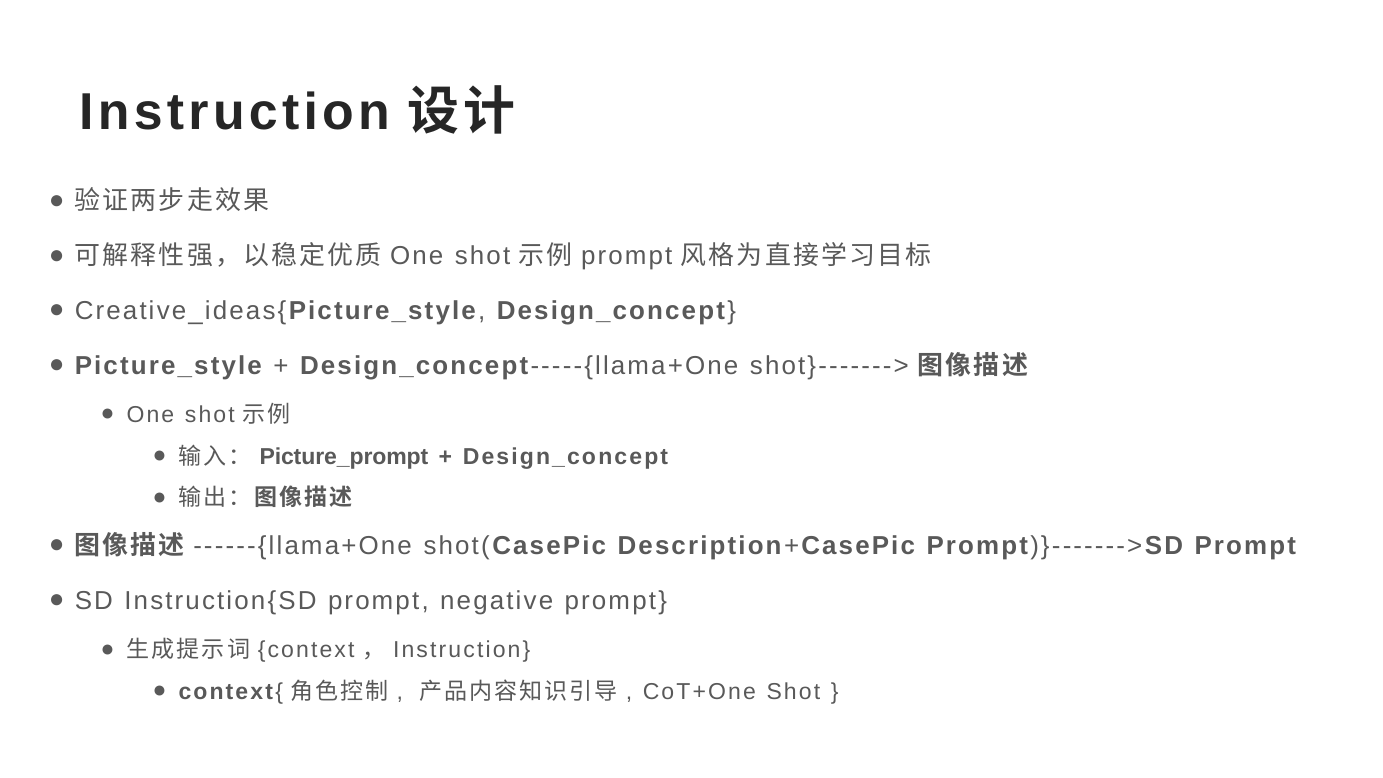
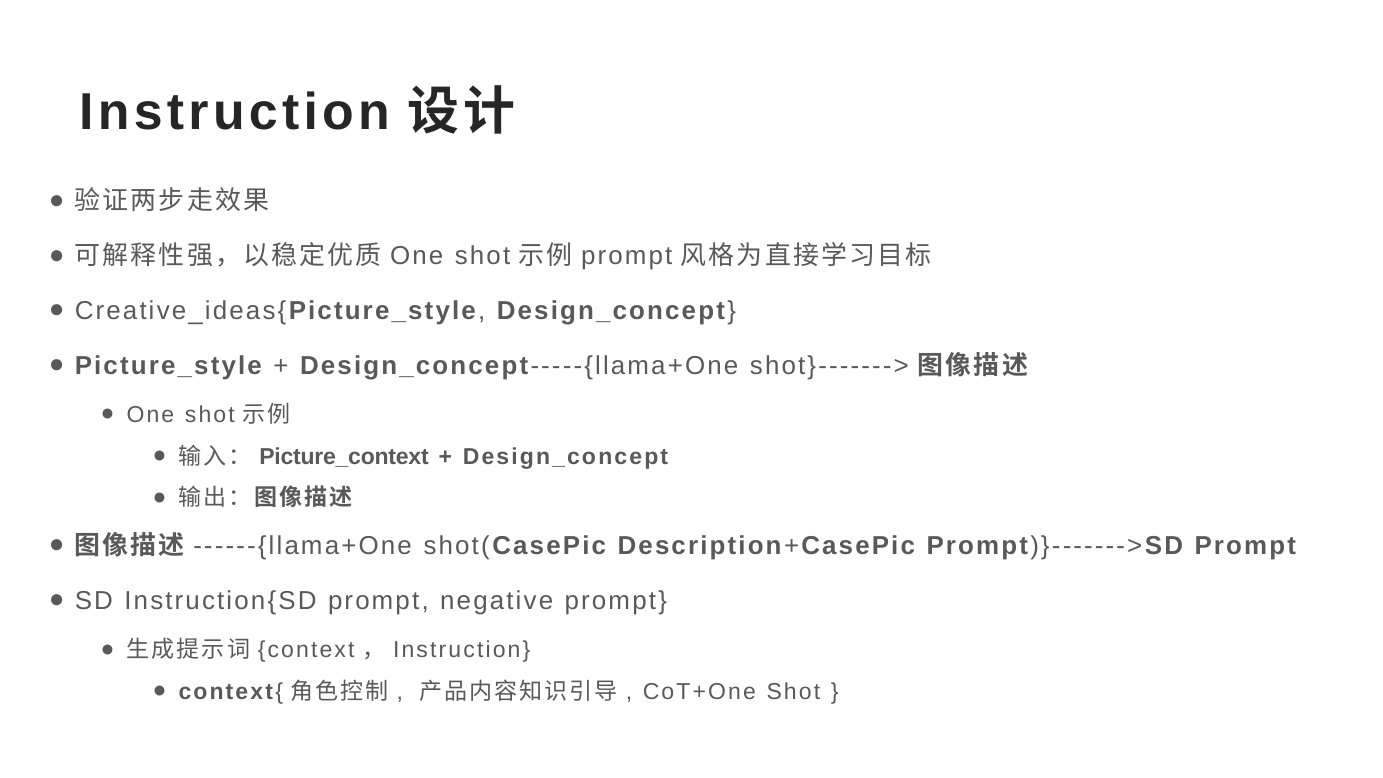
Picture_prompt: Picture_prompt -> Picture_context (344, 456)
